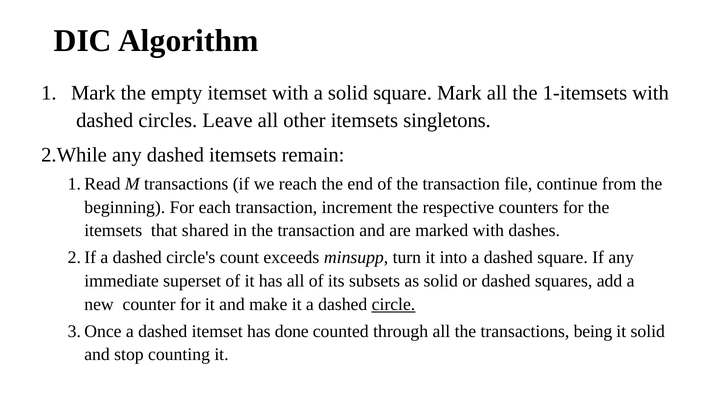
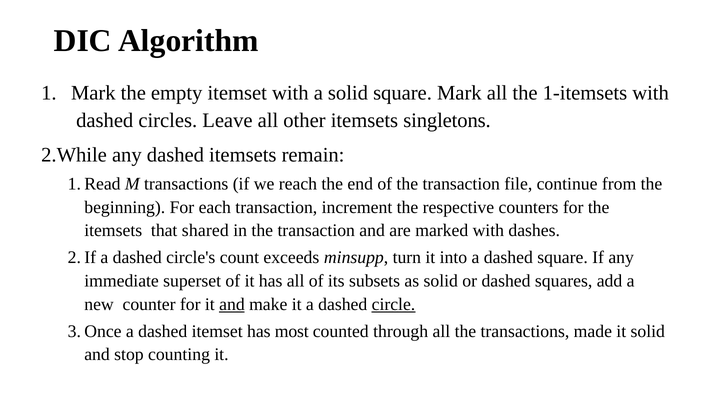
and underline: none -> present (232, 304)
done: done -> most (292, 331)
being: being -> made (593, 331)
